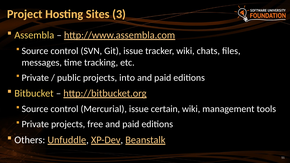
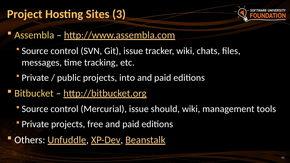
certain: certain -> should (165, 109)
